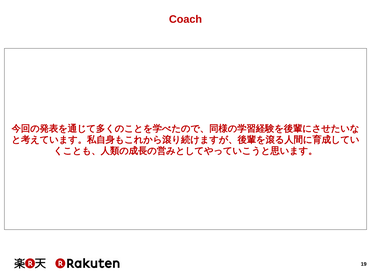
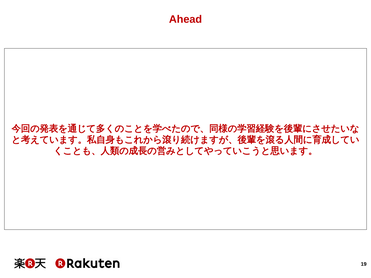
Coach: Coach -> Ahead (185, 19)
